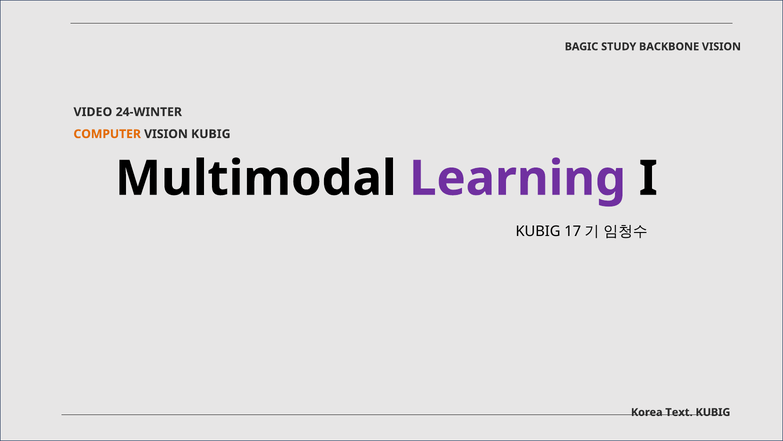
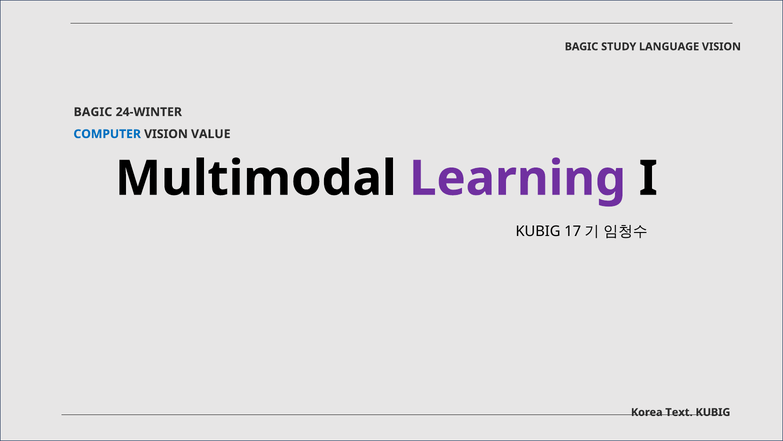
BACKBONE: BACKBONE -> LANGUAGE (669, 47)
VIDEO: VIDEO -> BAGIC (93, 112)
COMPUTER colour: orange -> blue (107, 134)
VISION KUBIG: KUBIG -> VALUE (211, 134)
